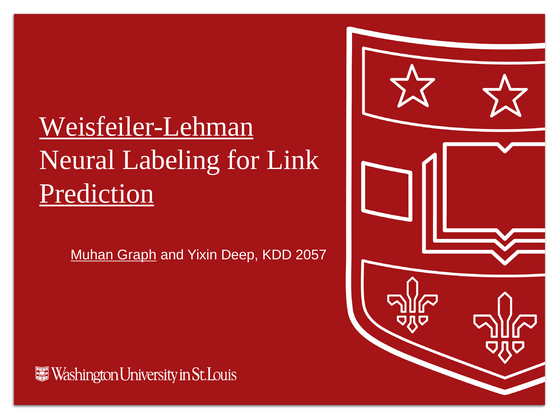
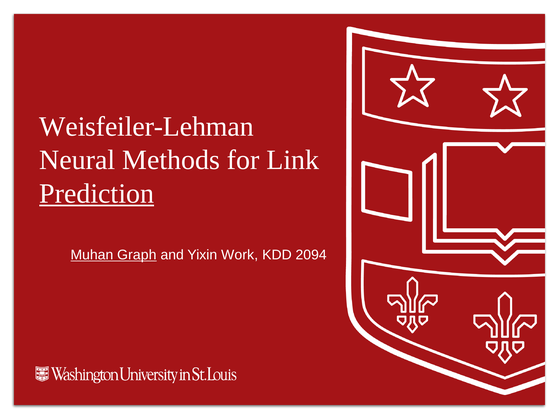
Weisfeiler-Lehman underline: present -> none (146, 127)
Labeling: Labeling -> Methods (171, 160)
Deep: Deep -> Work (240, 255)
2057: 2057 -> 2094 (311, 255)
